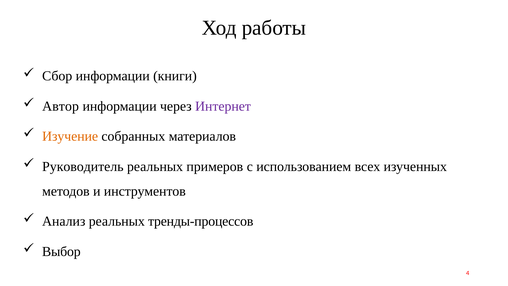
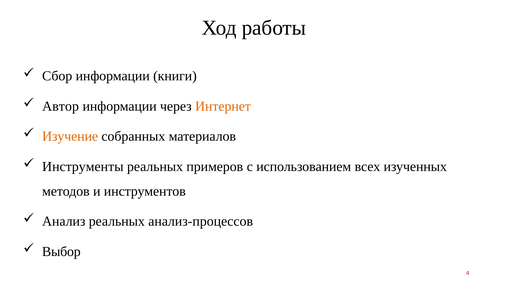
Интернет colour: purple -> orange (223, 106)
Руководитель: Руководитель -> Инструменты (83, 166)
тренды-процессов: тренды-процессов -> анализ-процессов (201, 221)
